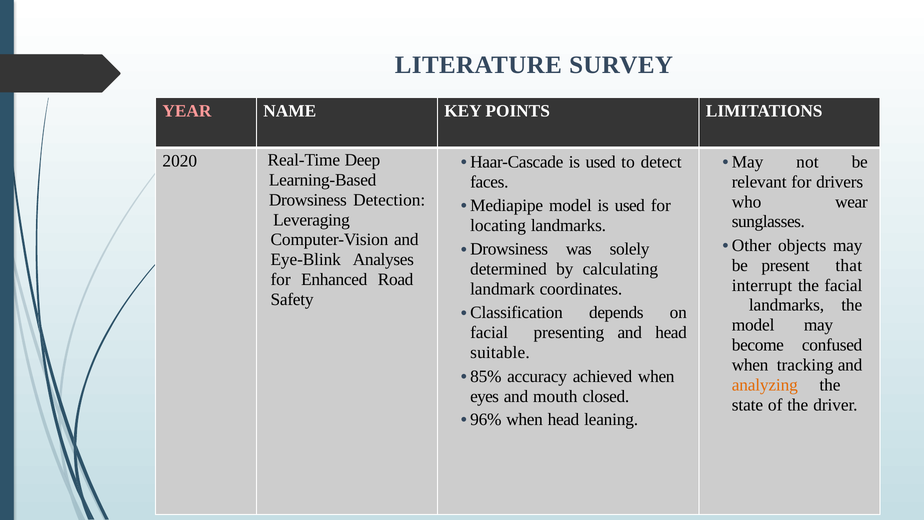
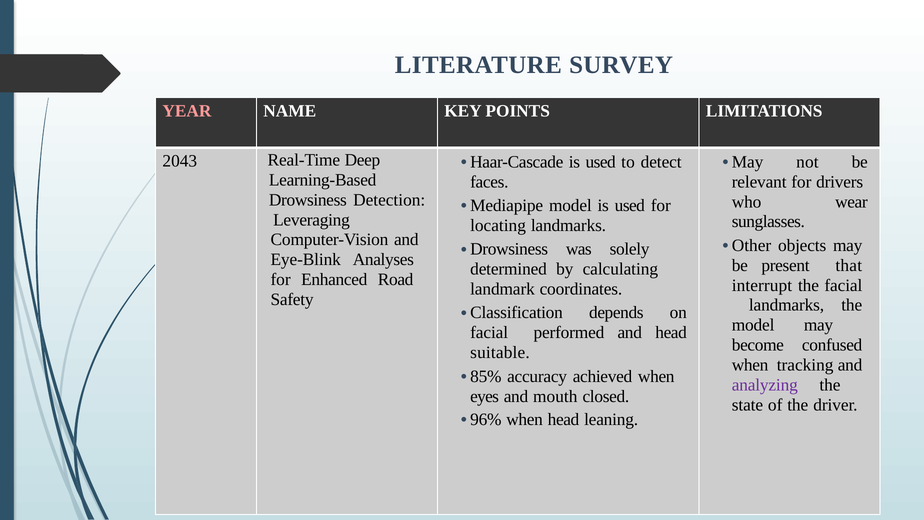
2020: 2020 -> 2043 (180, 161)
presenting: presenting -> performed (569, 333)
analyzing colour: orange -> purple (765, 385)
